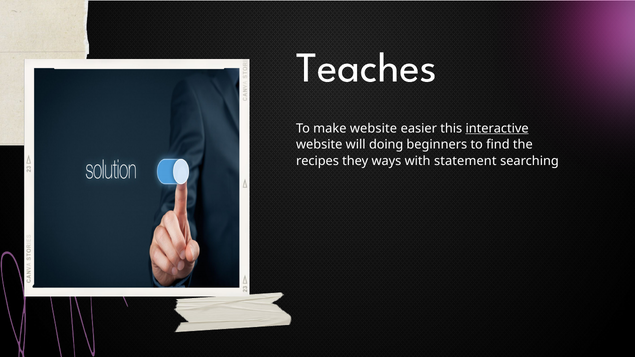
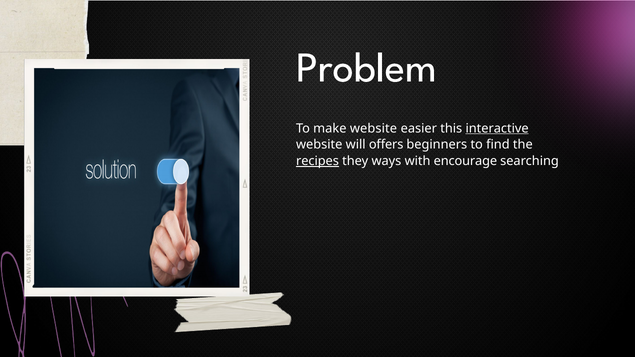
Teaches: Teaches -> Problem (366, 68)
doing: doing -> offers (386, 145)
recipes underline: none -> present (317, 161)
statement: statement -> encourage (465, 161)
